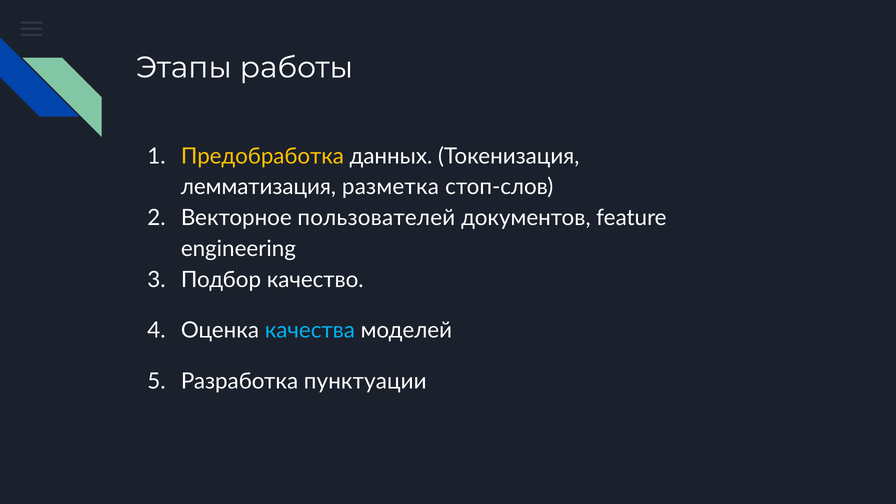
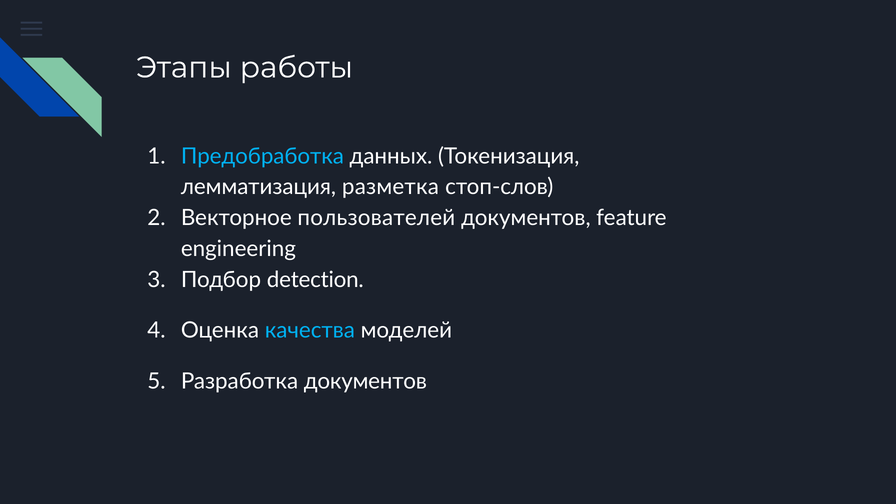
Предобработка colour: yellow -> light blue (262, 156)
качество: качество -> detection (315, 280)
Разработка пунктуации: пунктуации -> документов (365, 381)
